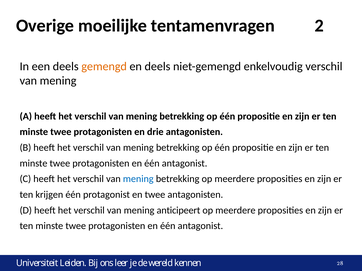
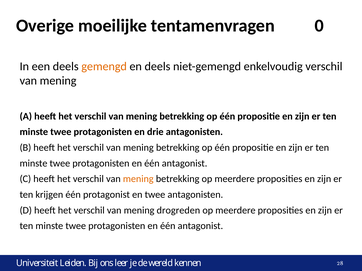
2: 2 -> 0 (319, 26)
mening colour: blue -> orange (138, 179)
anticipeert: anticipeert -> drogreden (178, 211)
